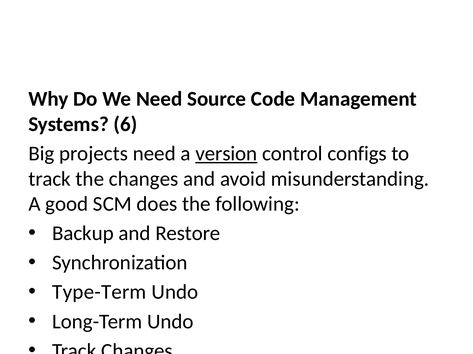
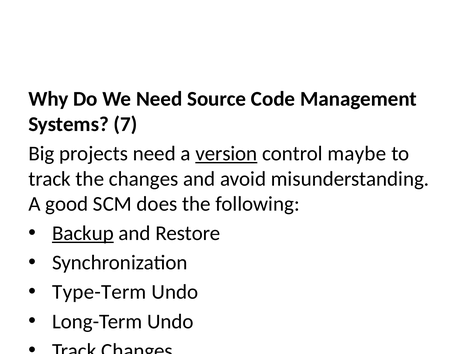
6: 6 -> 7 (125, 124)
configs: configs -> maybe (357, 154)
Backup underline: none -> present (83, 234)
